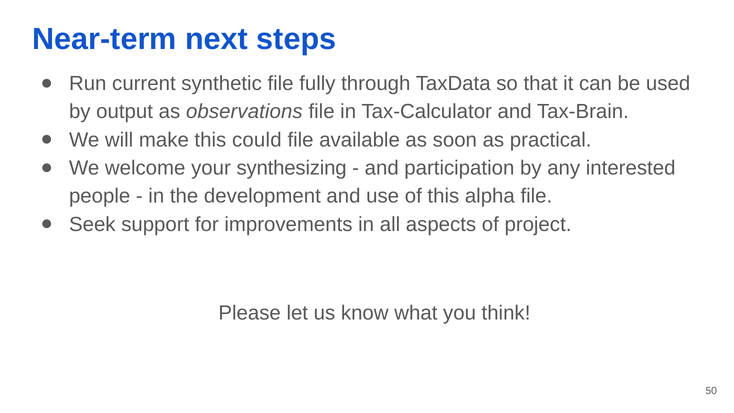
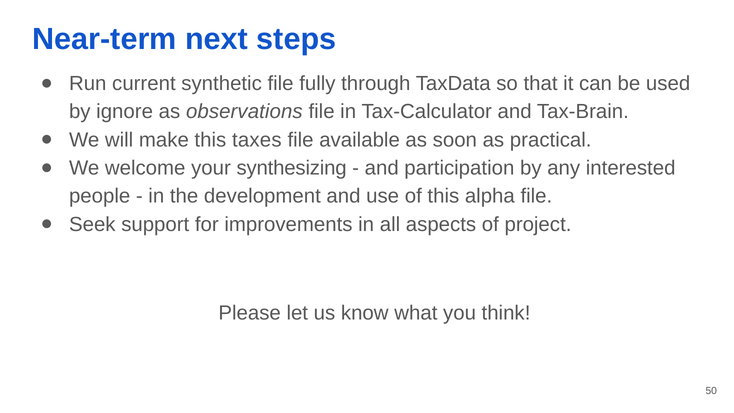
output: output -> ignore (125, 112)
could: could -> taxes (257, 140)
